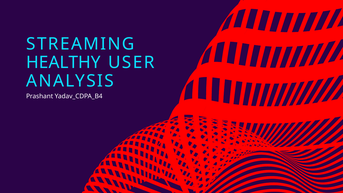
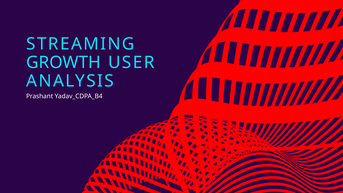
HEALTHY: HEALTHY -> GROWTH (64, 62)
